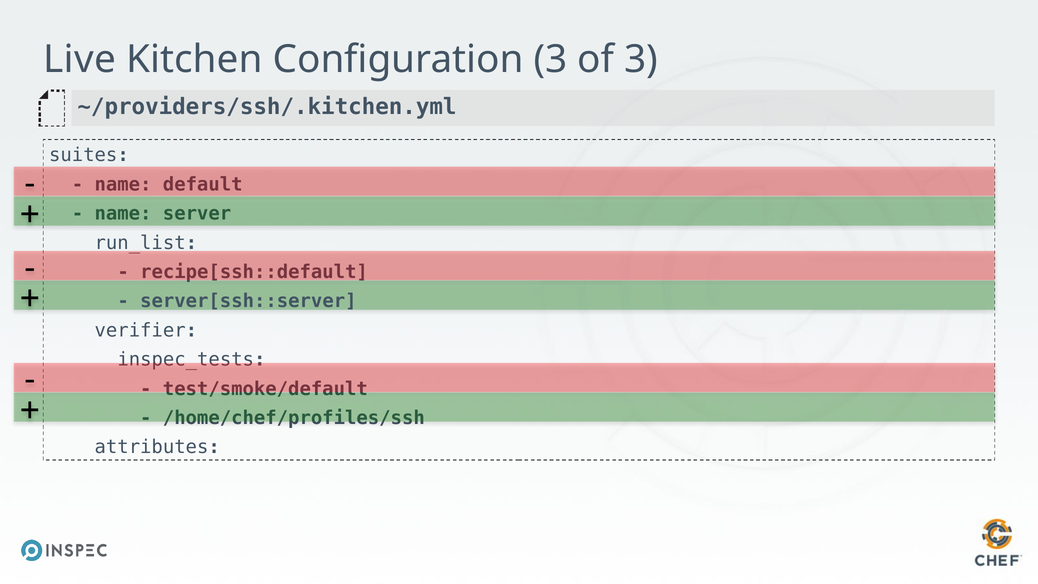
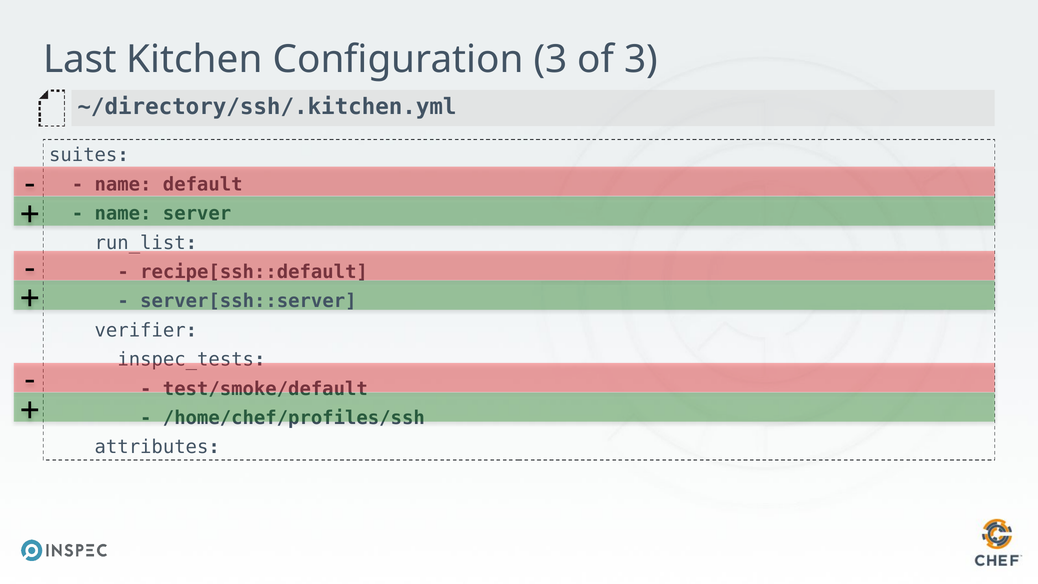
Live: Live -> Last (80, 60)
~/providers/ssh/.kitchen.yml: ~/providers/ssh/.kitchen.yml -> ~/directory/ssh/.kitchen.yml (267, 107)
